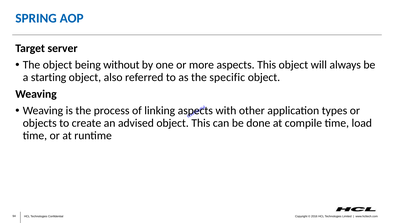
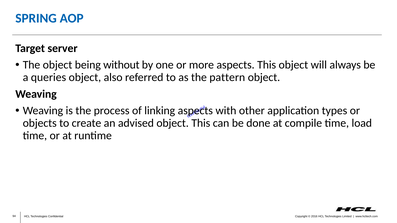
starting: starting -> queries (48, 78)
specific: specific -> pattern (227, 78)
